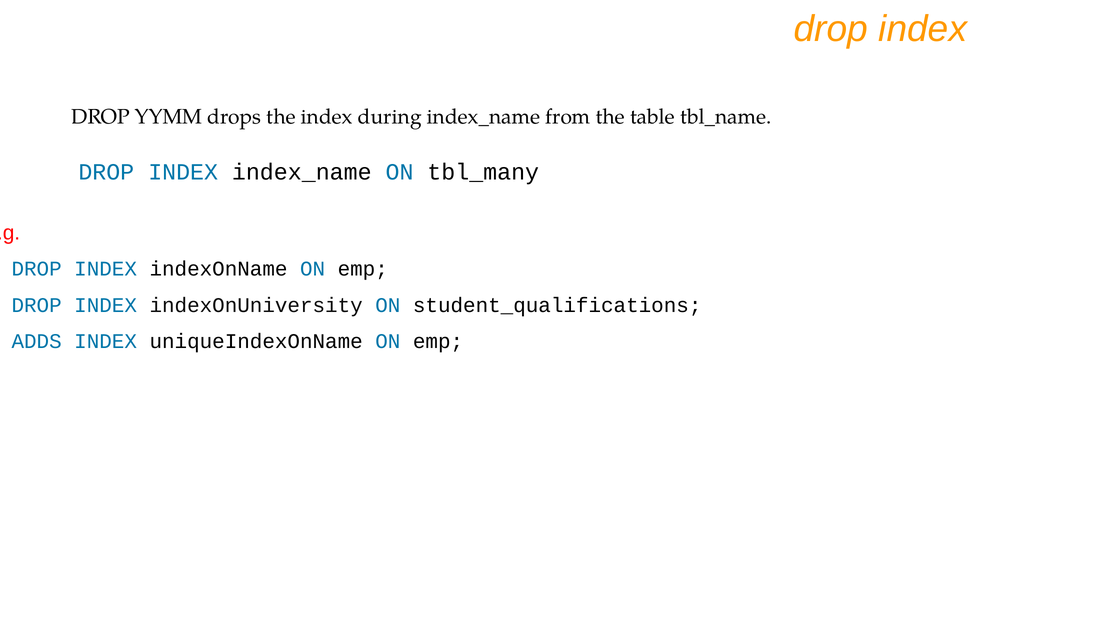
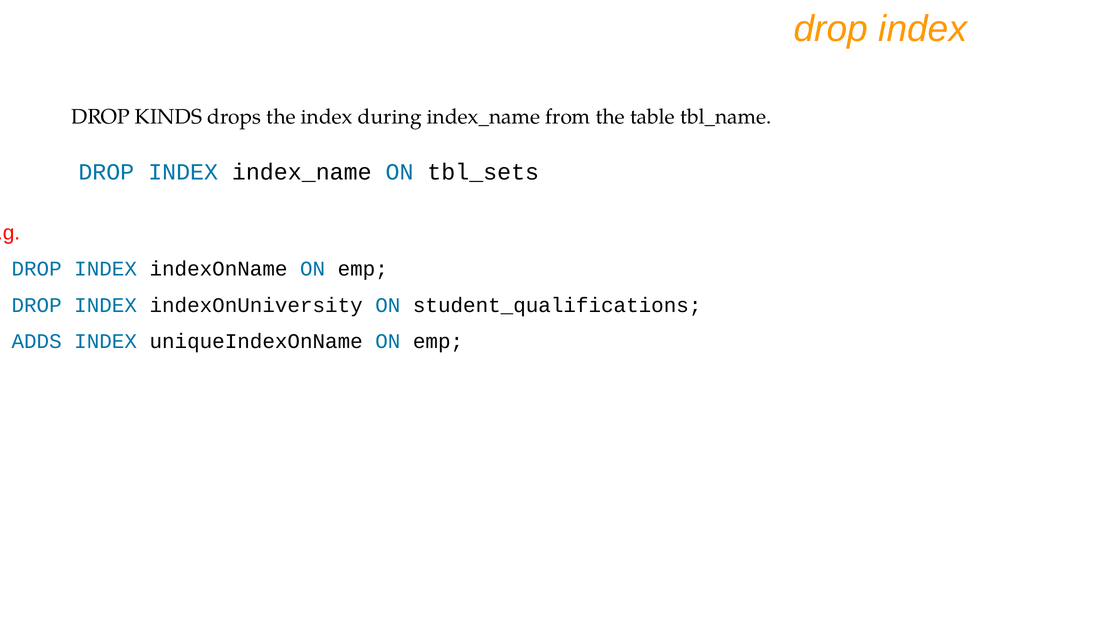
YYMM: YYMM -> KINDS (169, 117)
tbl_many: tbl_many -> tbl_sets (483, 172)
